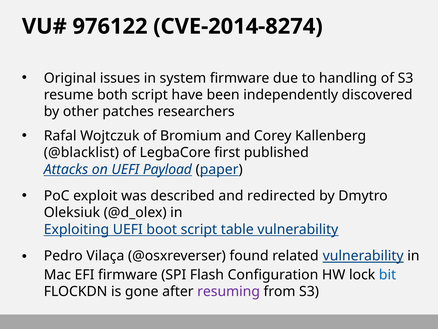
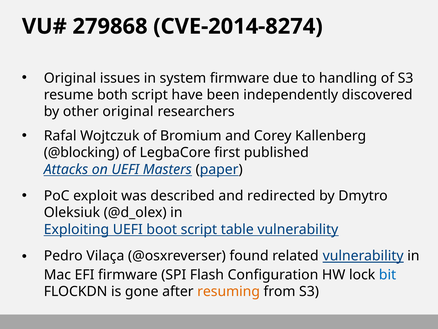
976122: 976122 -> 279868 (110, 26)
other patches: patches -> original (128, 112)
@blacklist: @blacklist -> @blocking (82, 152)
Payload: Payload -> Masters (167, 169)
resuming colour: purple -> orange (229, 291)
